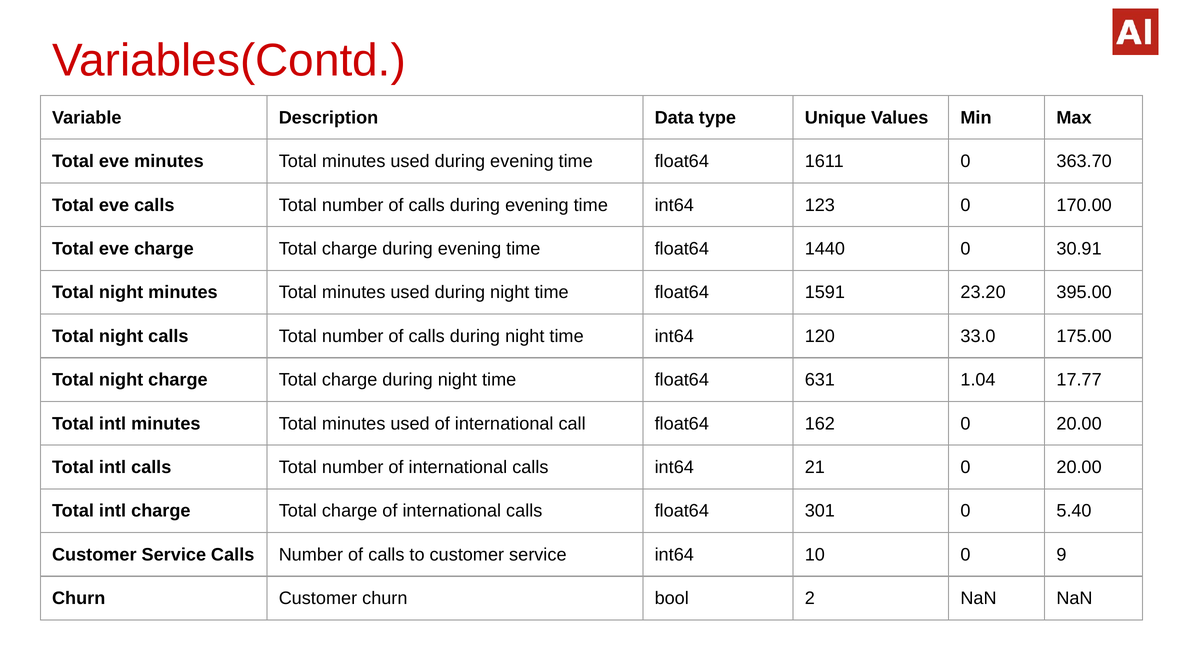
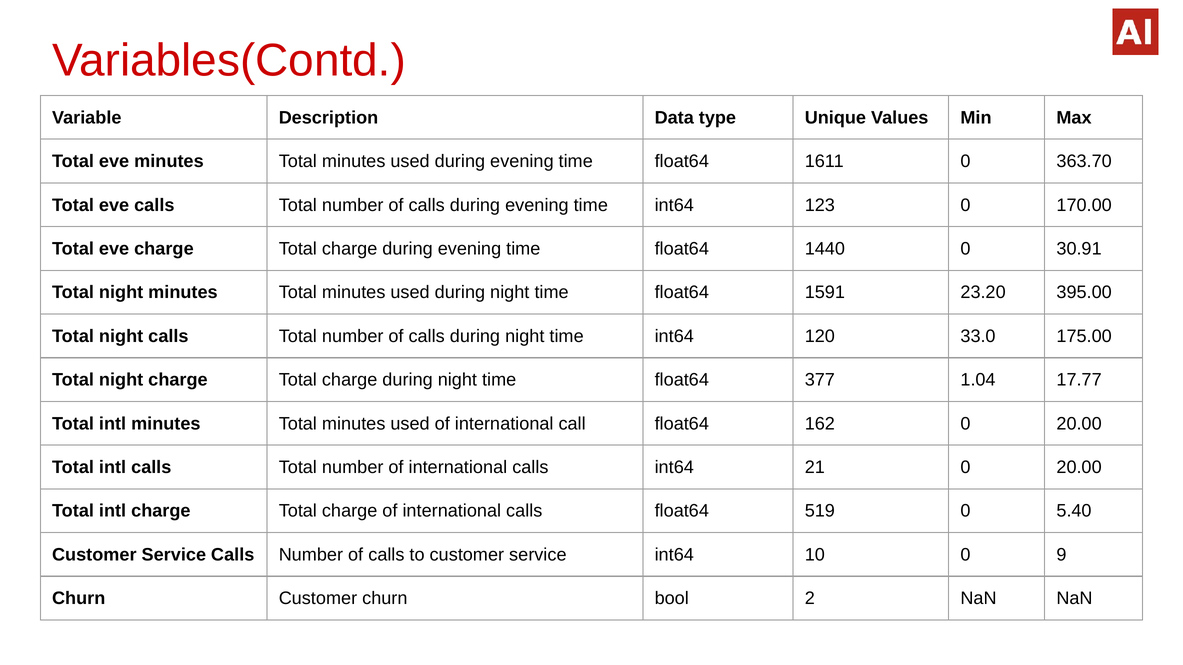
631: 631 -> 377 (820, 380)
301: 301 -> 519 (820, 511)
